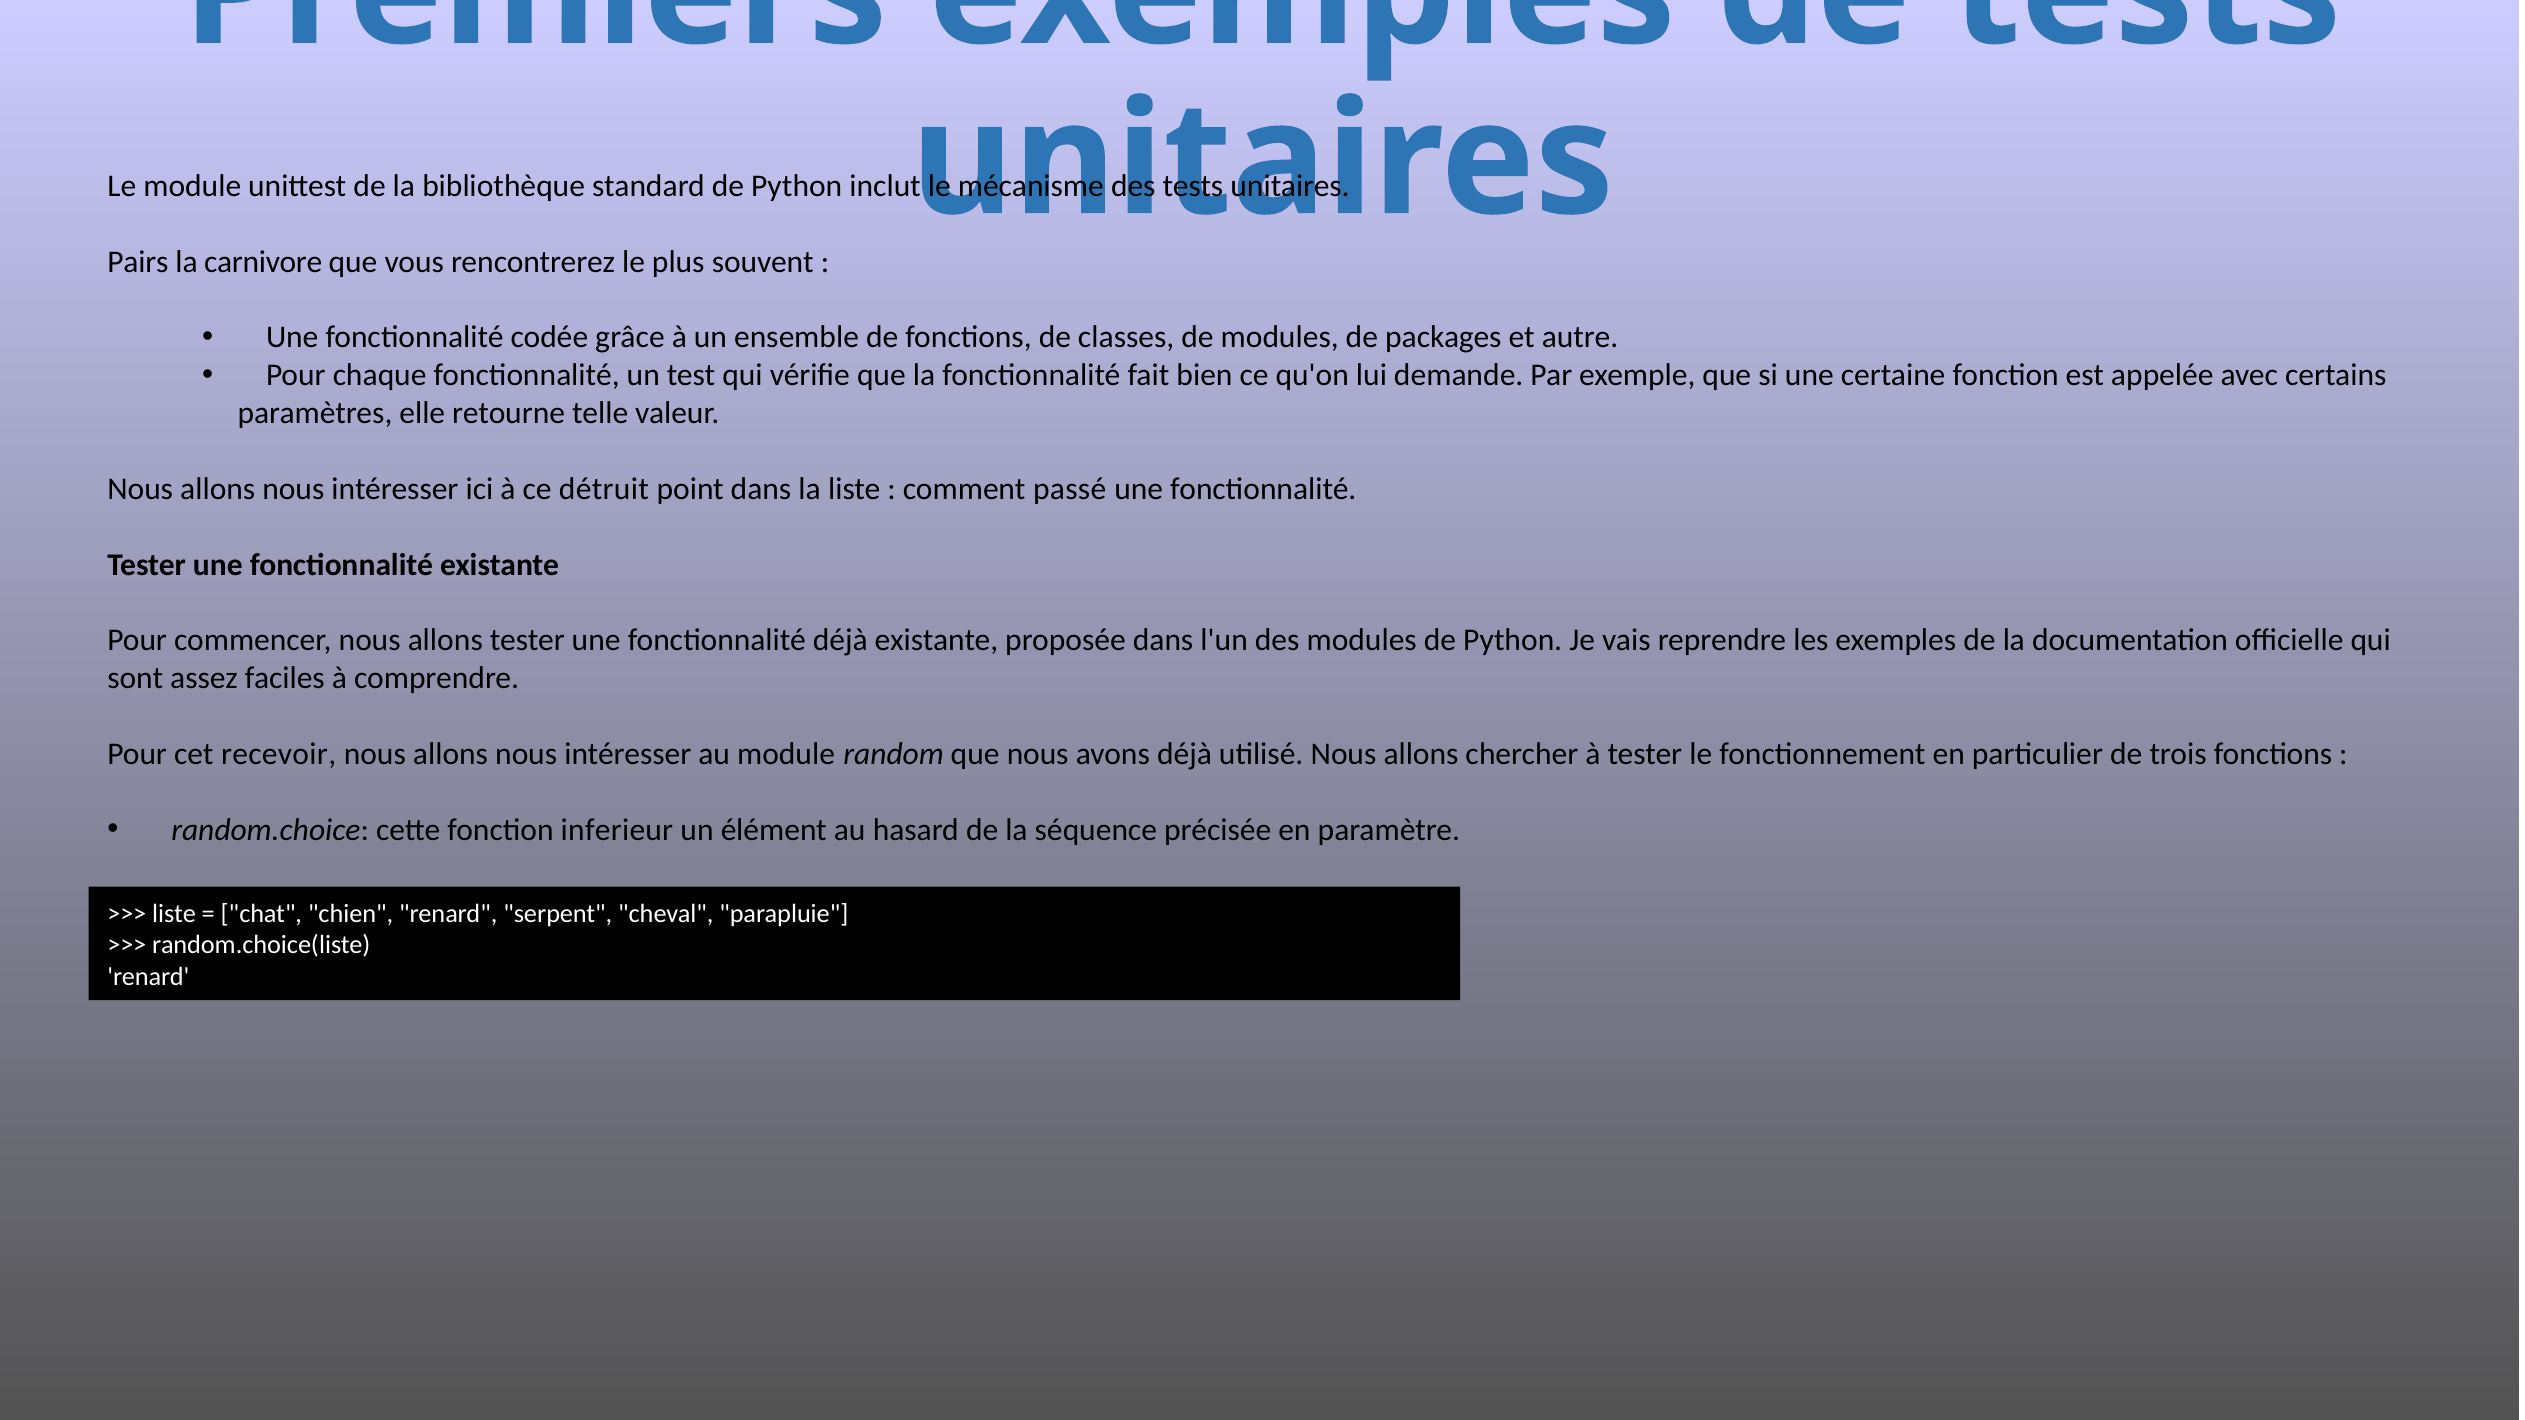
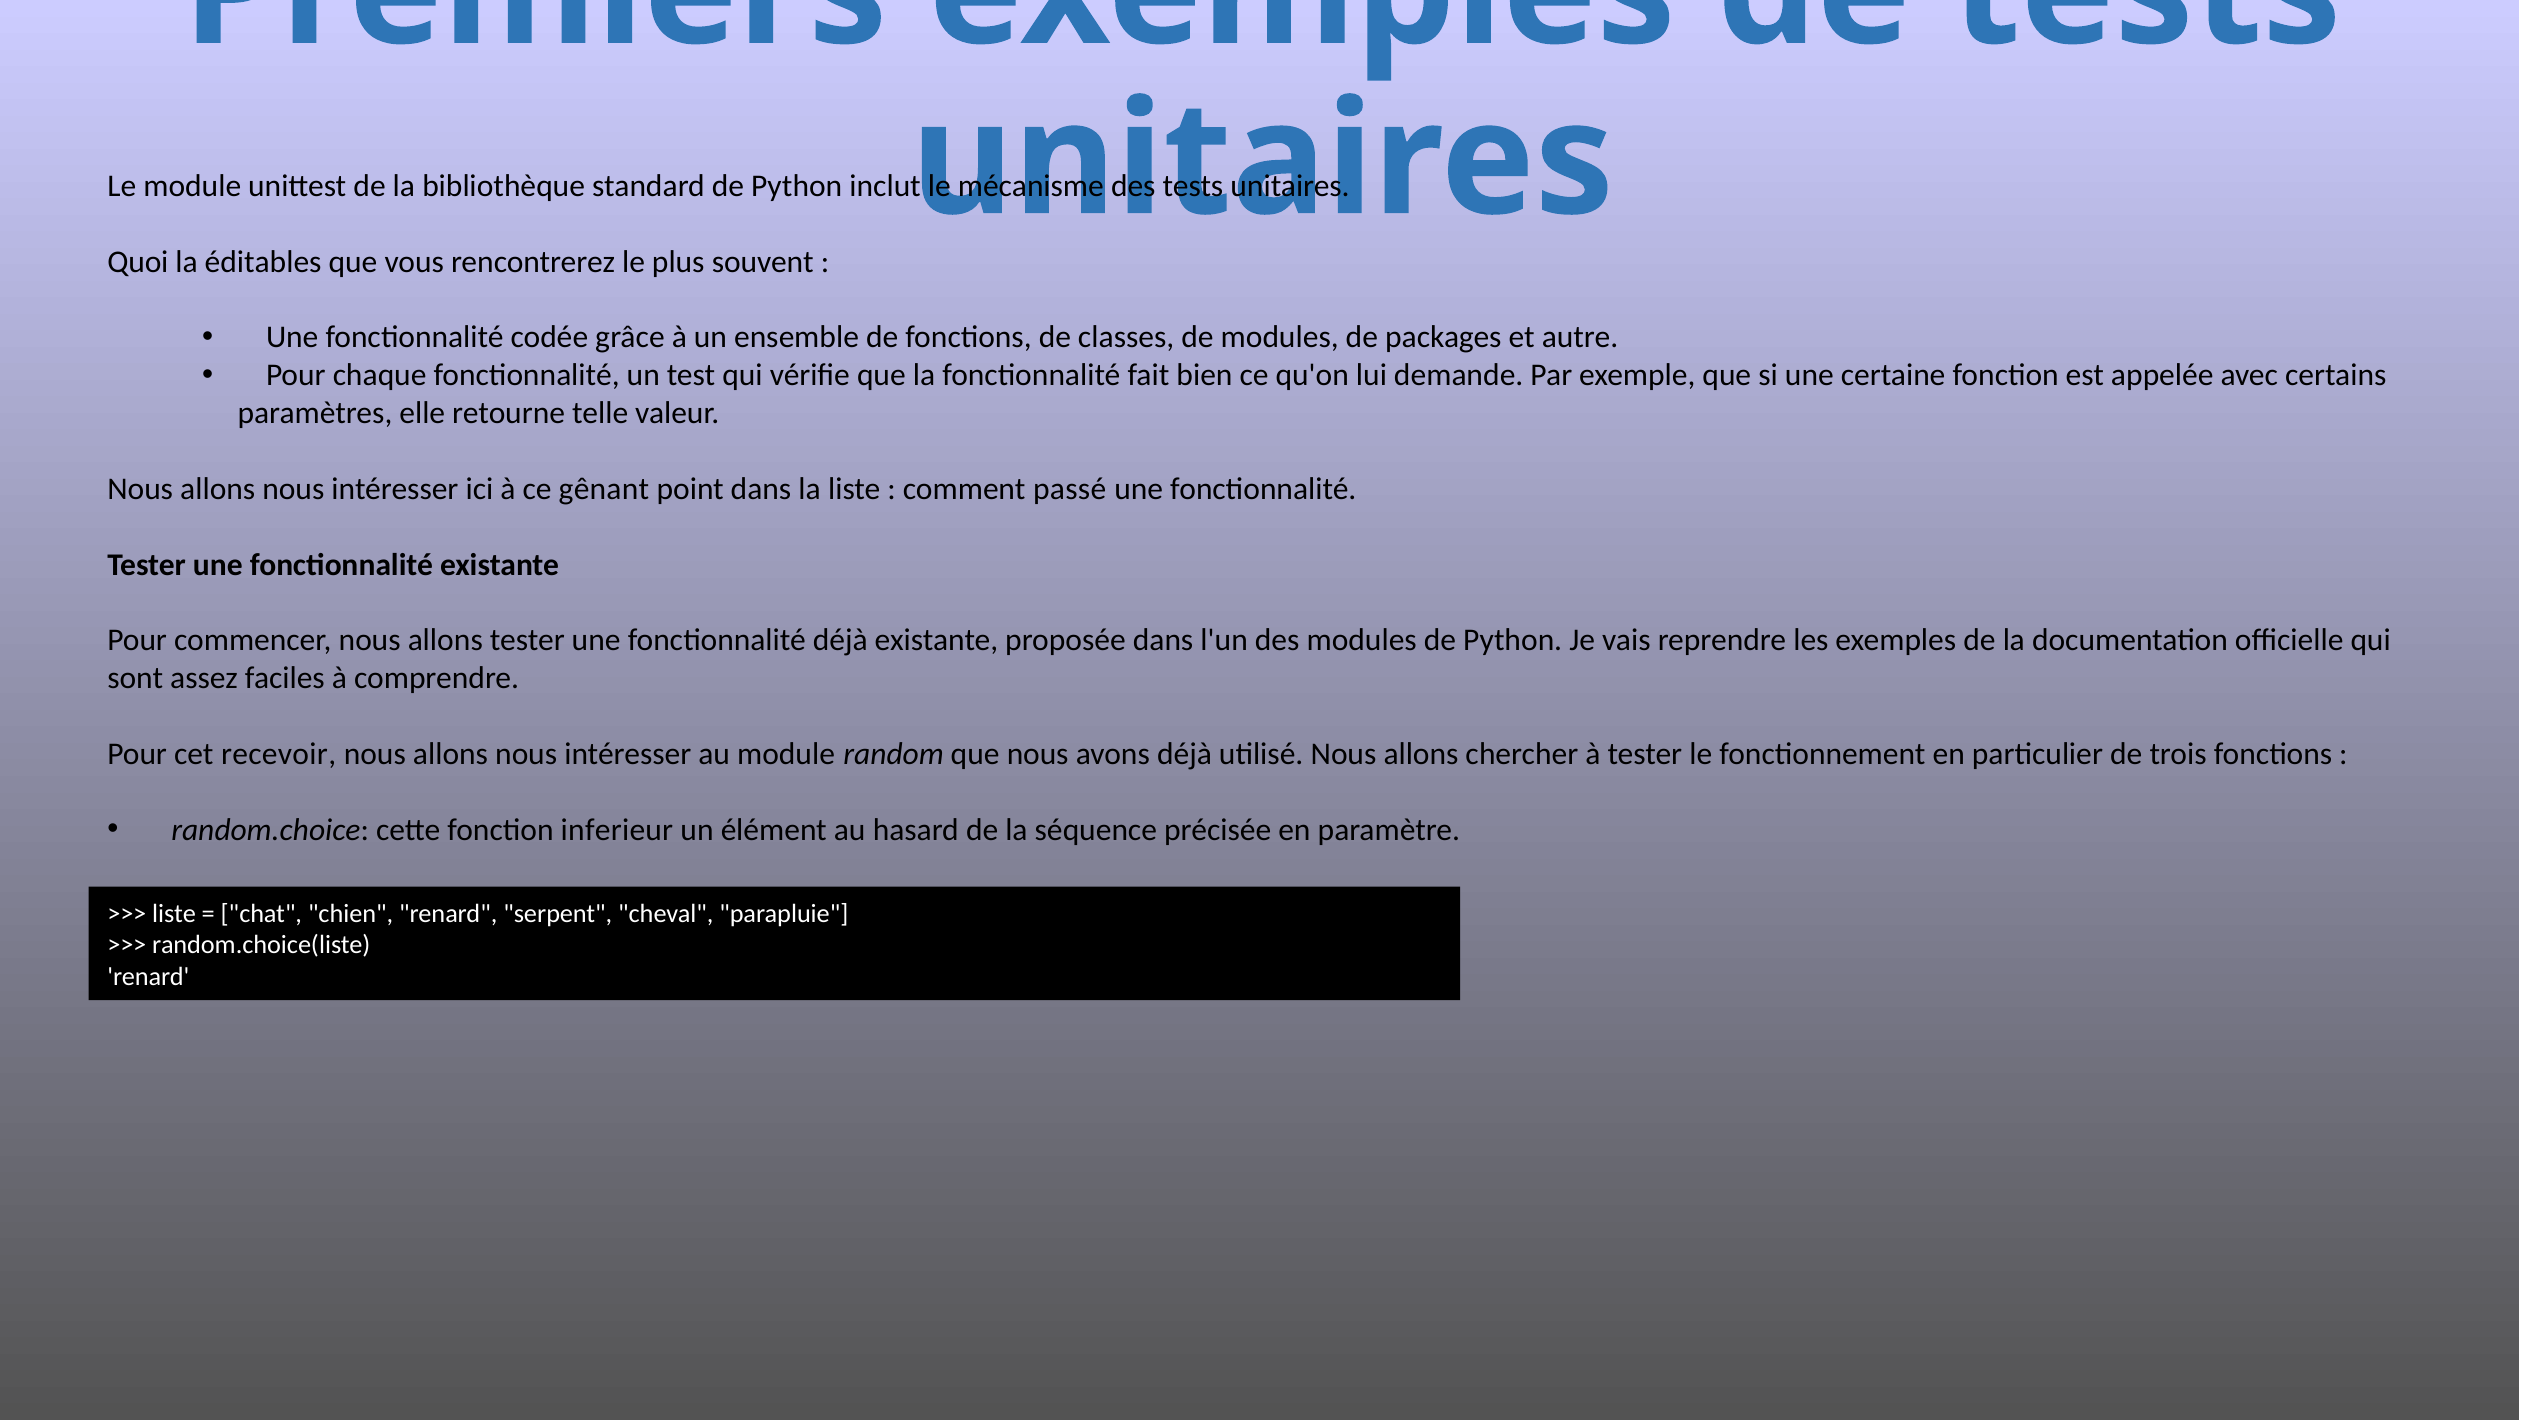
Pairs: Pairs -> Quoi (138, 262)
carnivore: carnivore -> éditables (263, 262)
détruit: détruit -> gênant (604, 489)
